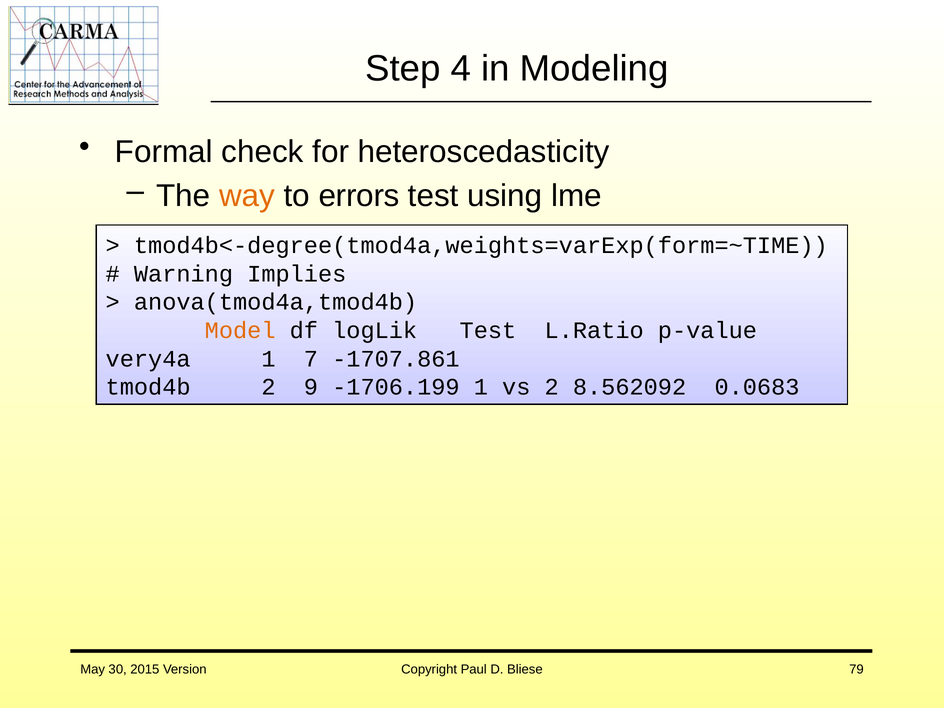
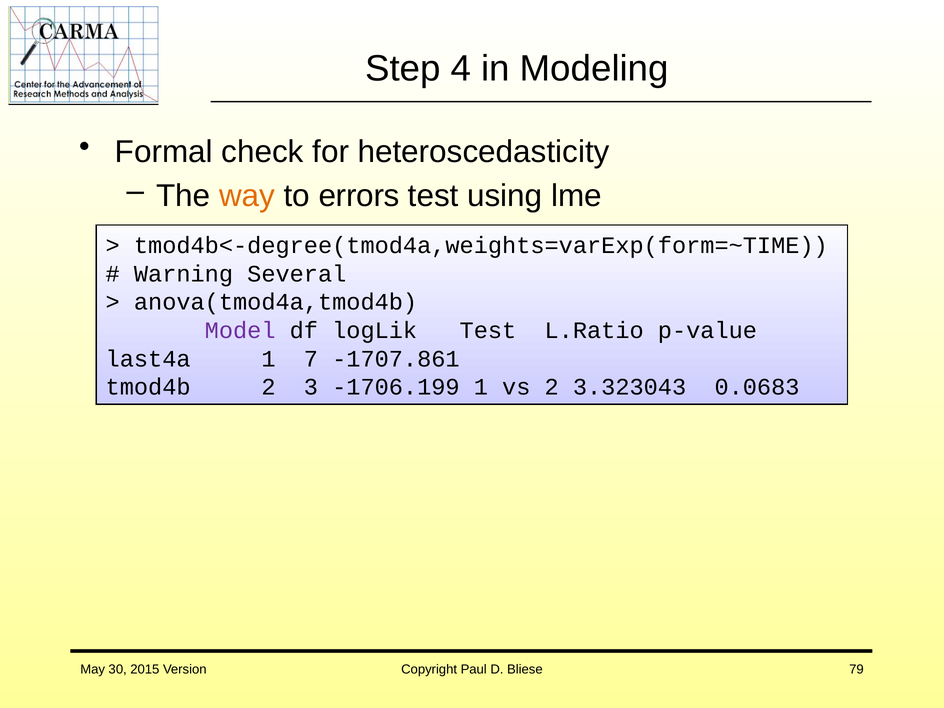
Implies: Implies -> Several (297, 274)
Model colour: orange -> purple (240, 330)
very4a: very4a -> last4a (148, 359)
9: 9 -> 3 (311, 387)
8.562092: 8.562092 -> 3.323043 (630, 387)
